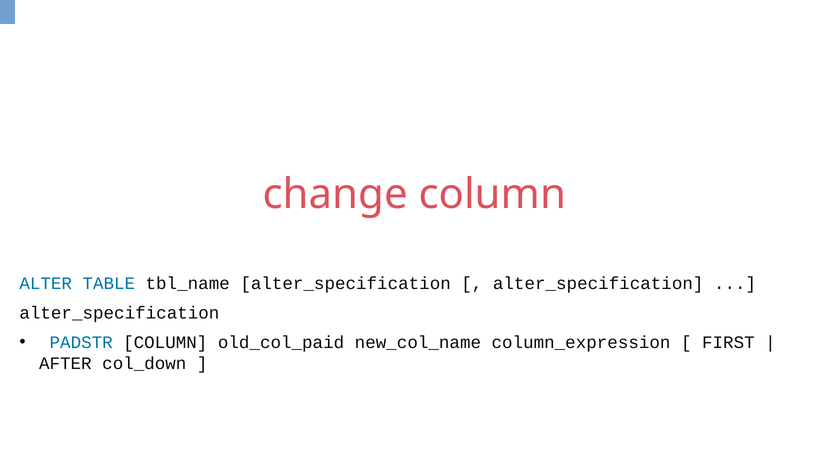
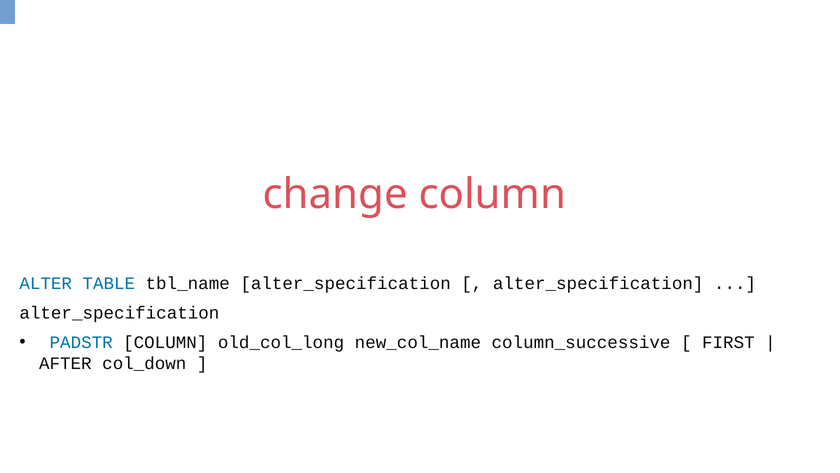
old_col_paid: old_col_paid -> old_col_long (281, 342)
column_expression: column_expression -> column_successive (581, 342)
